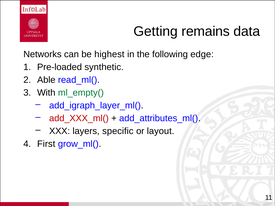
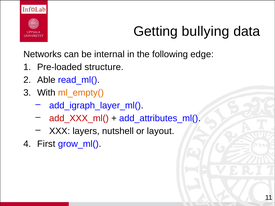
remains: remains -> bullying (206, 31)
highest: highest -> internal (109, 54)
synthetic: synthetic -> structure (104, 67)
ml_empty( colour: green -> orange (81, 93)
specific: specific -> nutshell (118, 131)
